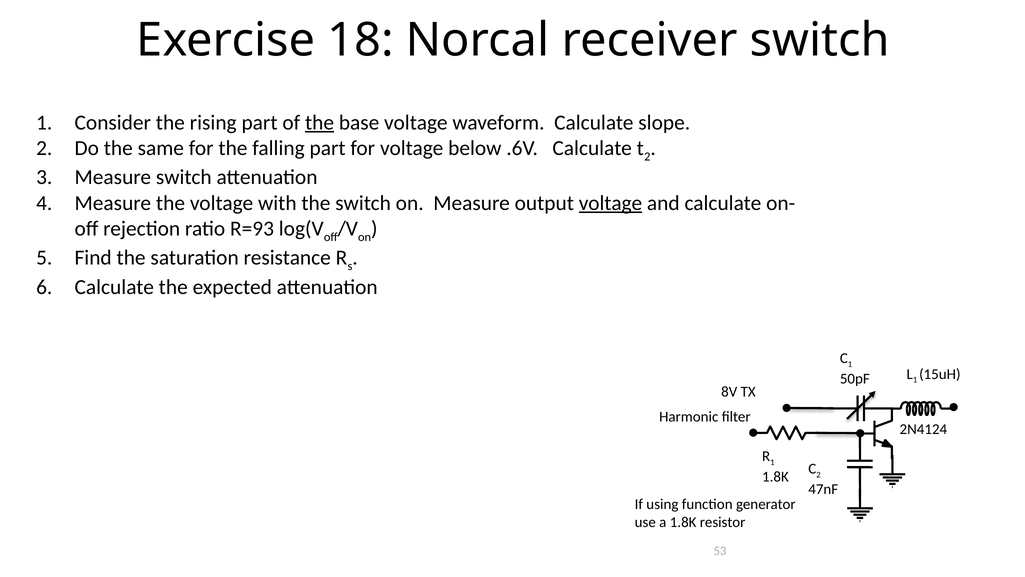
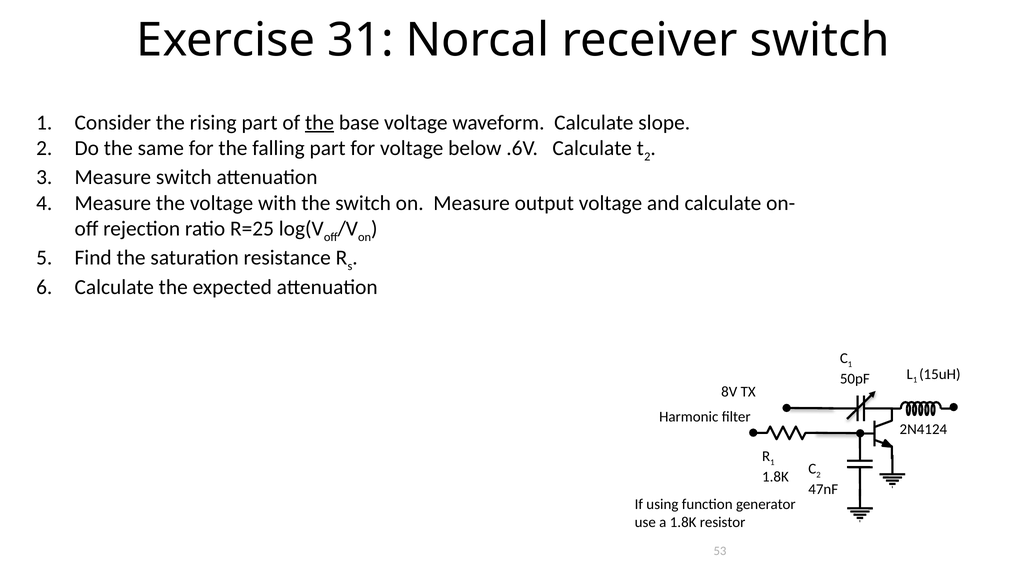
18: 18 -> 31 (360, 40)
voltage underline: present -> none (610, 203)
R=93: R=93 -> R=25 (252, 228)
